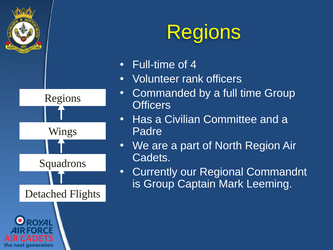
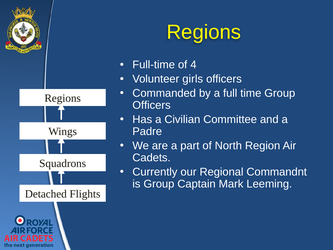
rank: rank -> girls (193, 79)
